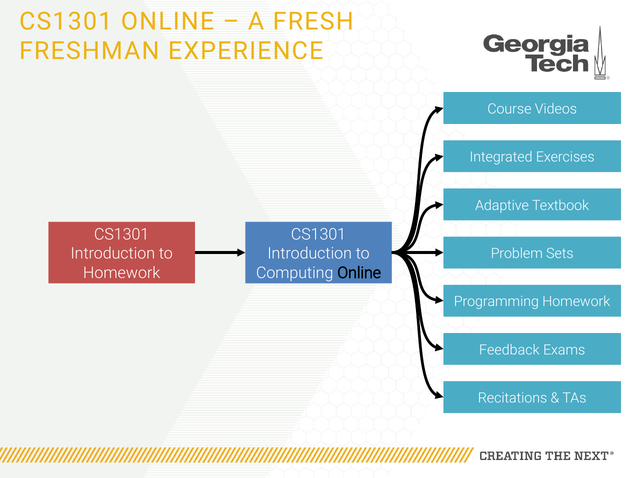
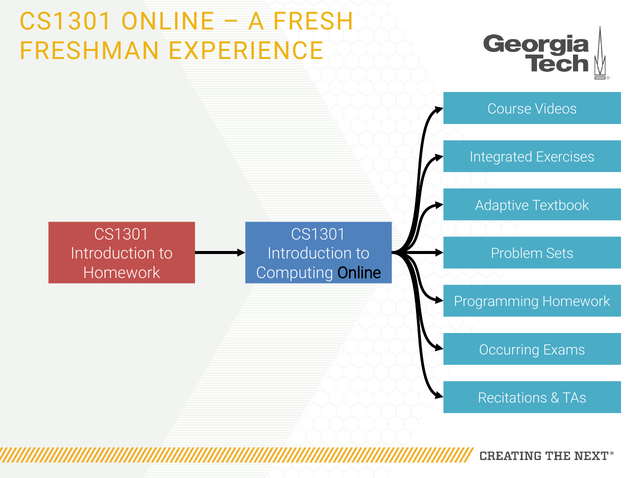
Feedback: Feedback -> Occurring (509, 350)
